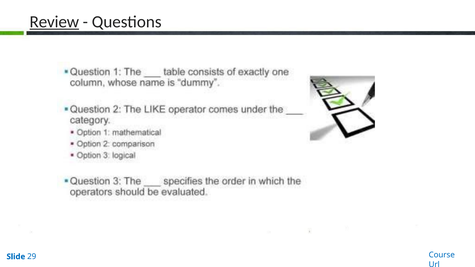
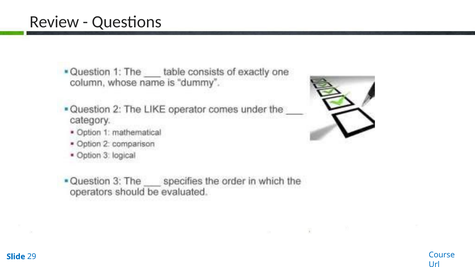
Review underline: present -> none (54, 22)
